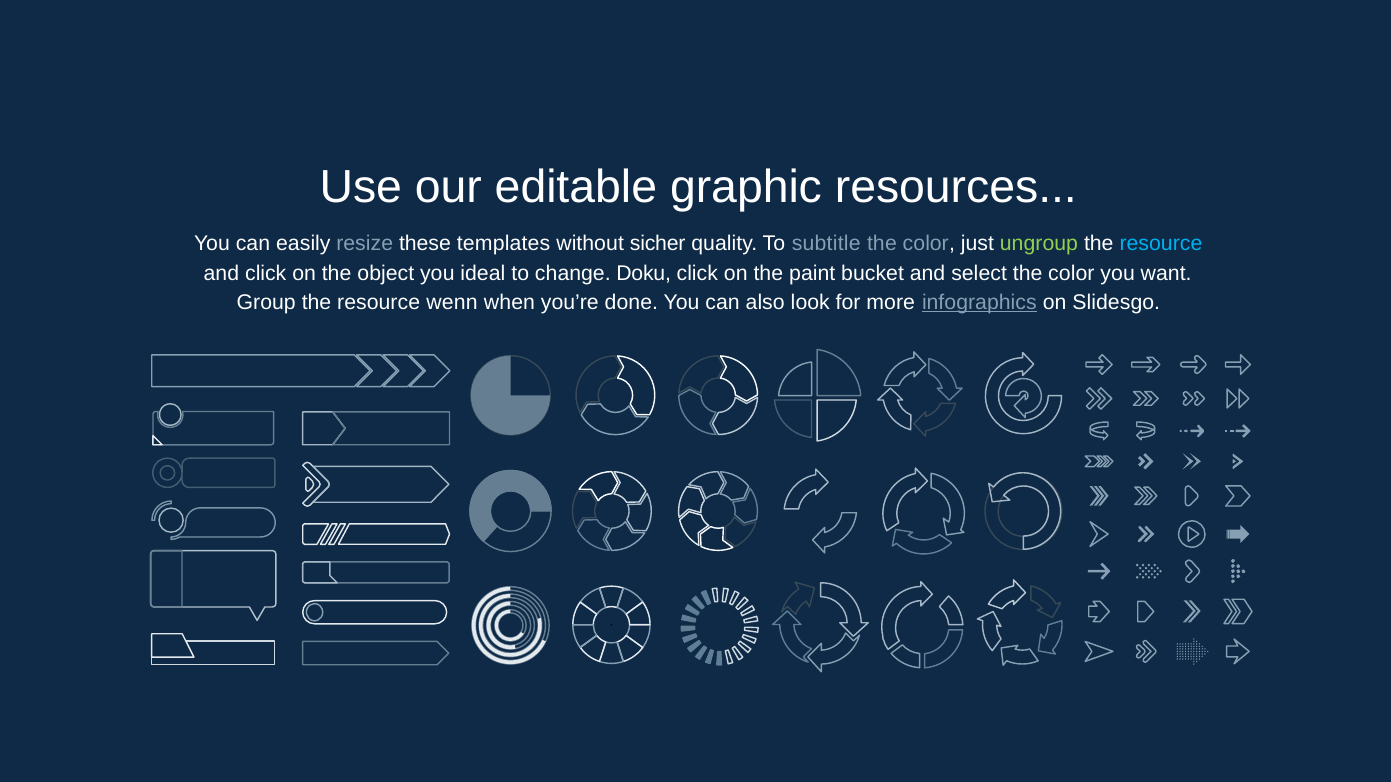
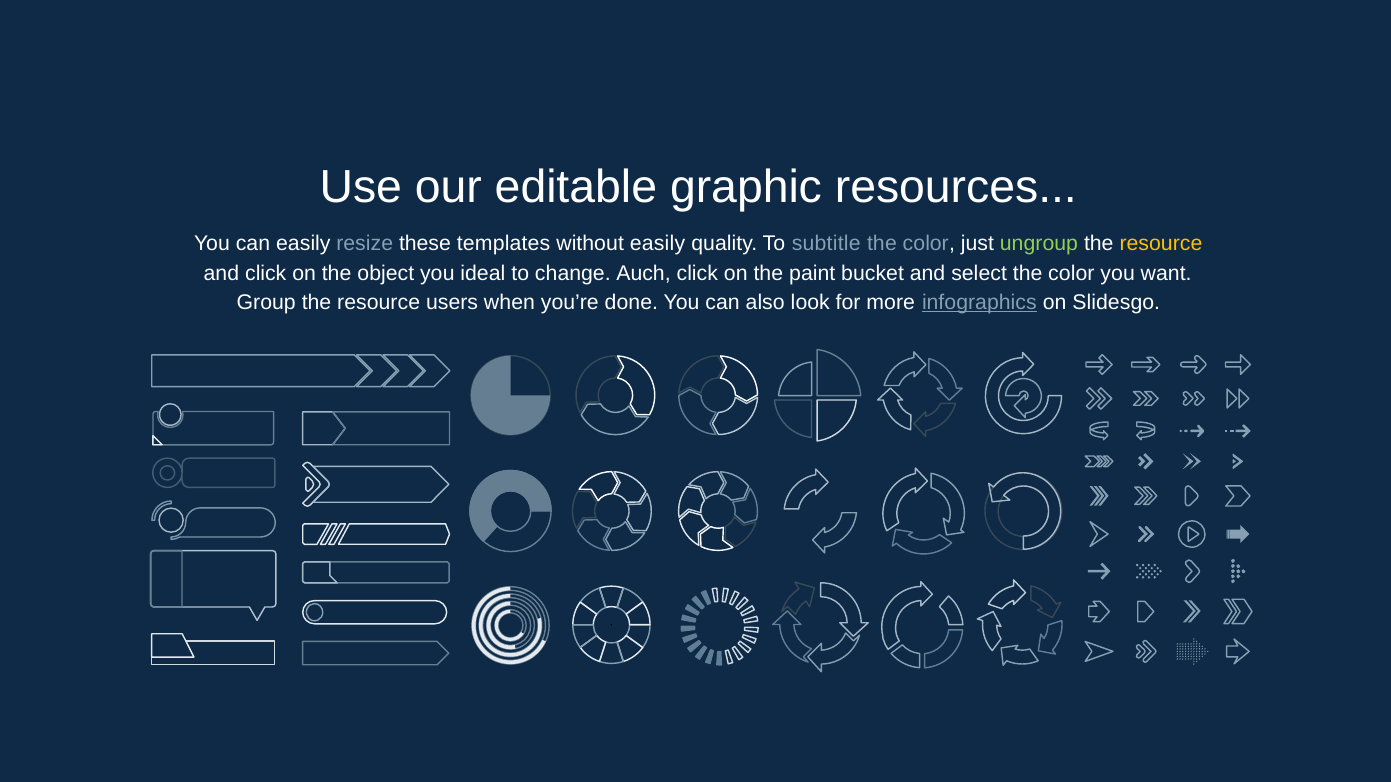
without sicher: sicher -> easily (658, 244)
resource colour: light blue -> yellow (1161, 244)
Doku: Doku -> Auch (643, 273)
wenn: wenn -> users (452, 303)
